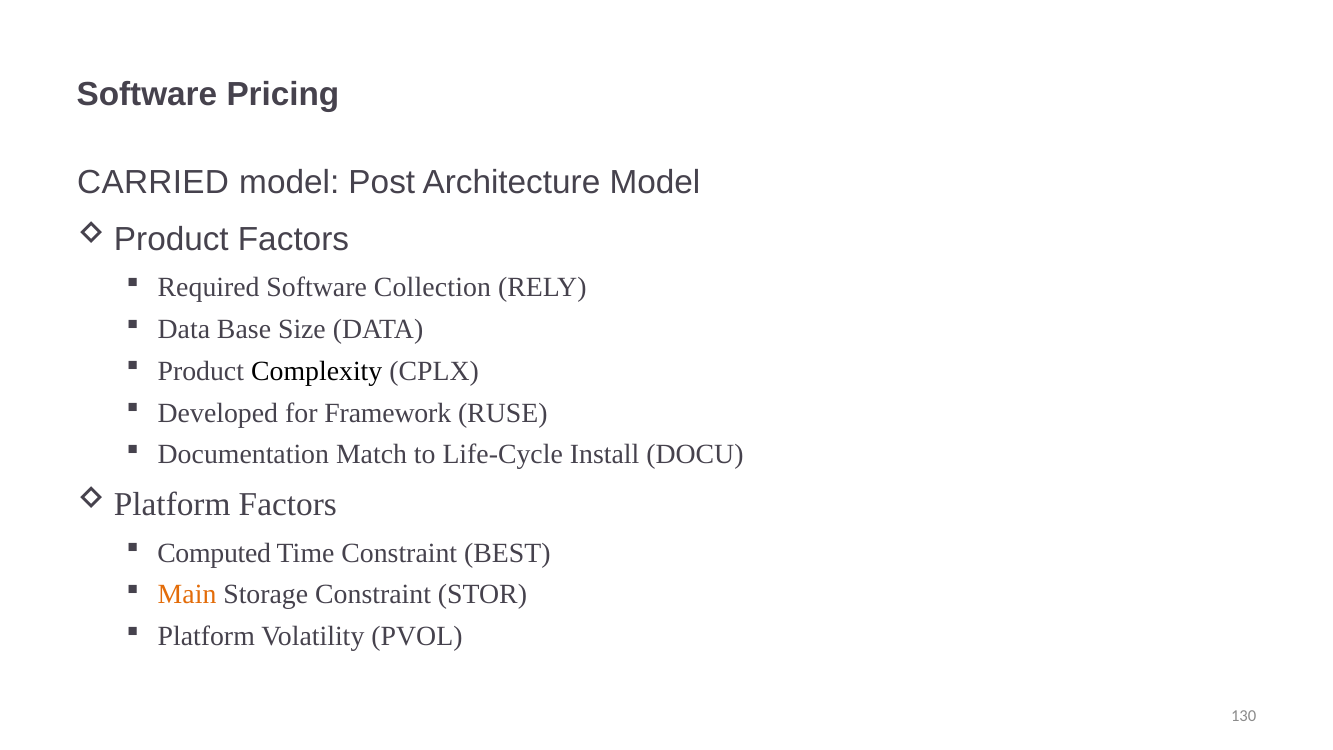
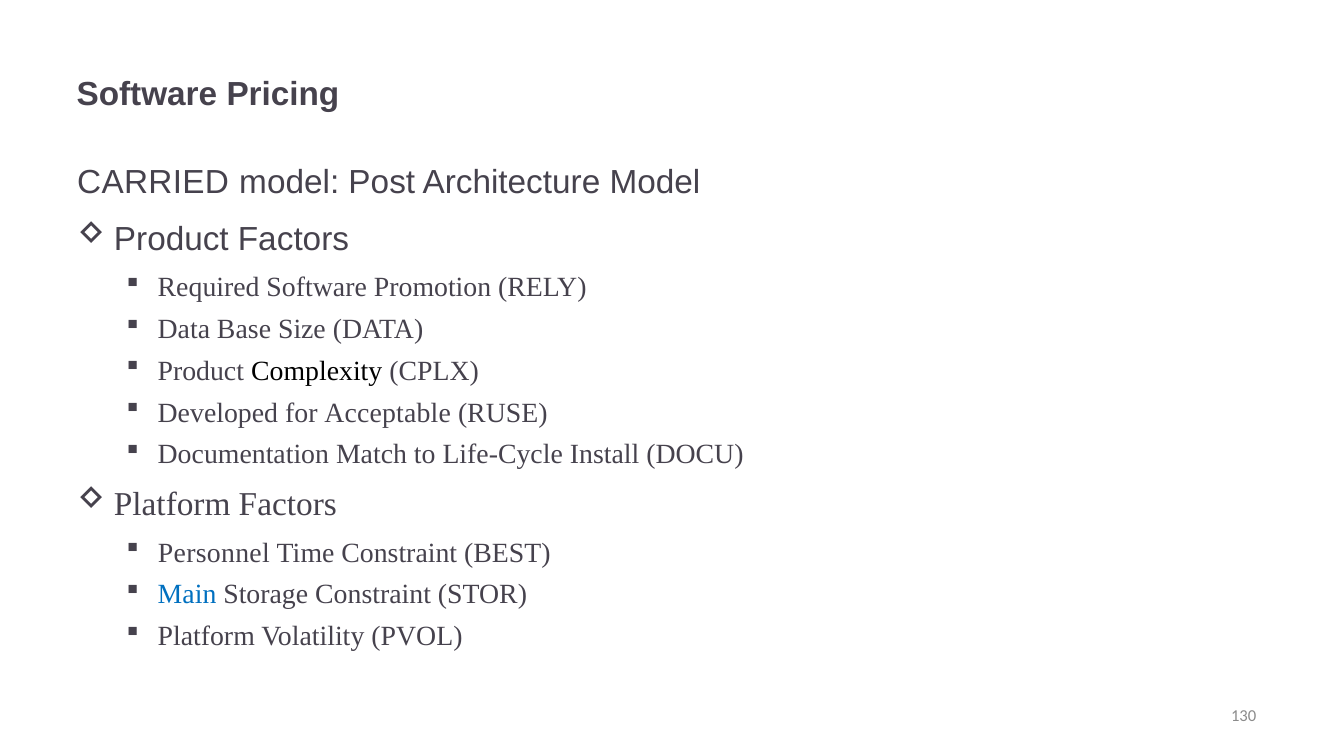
Collection: Collection -> Promotion (433, 288)
Framework: Framework -> Acceptable (388, 413)
Computed: Computed -> Personnel (214, 553)
Main colour: orange -> blue (187, 594)
